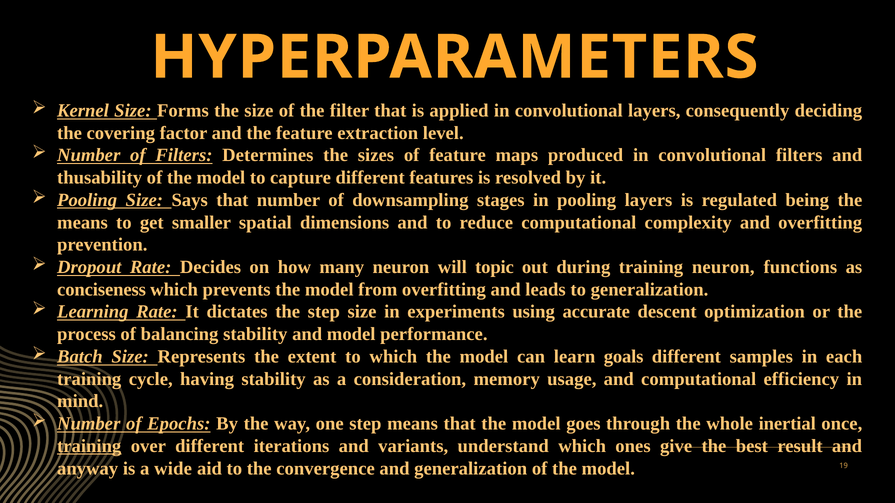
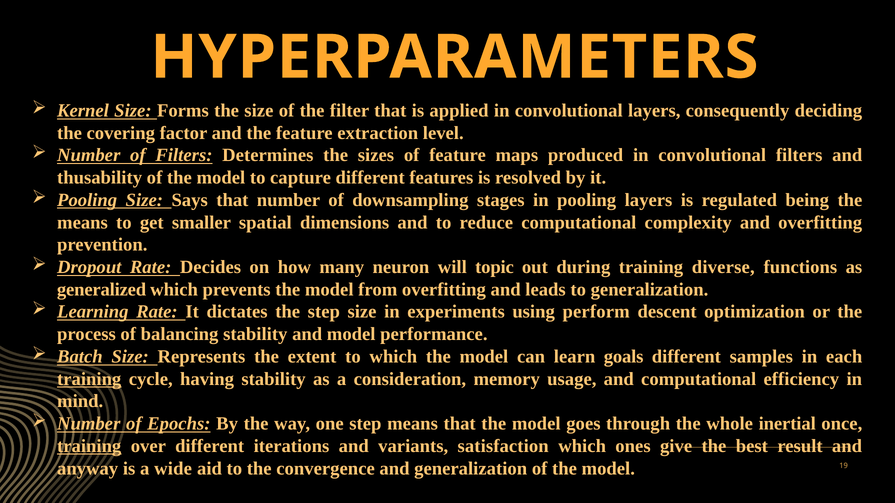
training neuron: neuron -> diverse (723, 267)
conciseness: conciseness -> generalized (102, 290)
accurate: accurate -> perform (596, 312)
training underline: none -> present (89, 379)
understand: understand -> satisfaction (503, 446)
